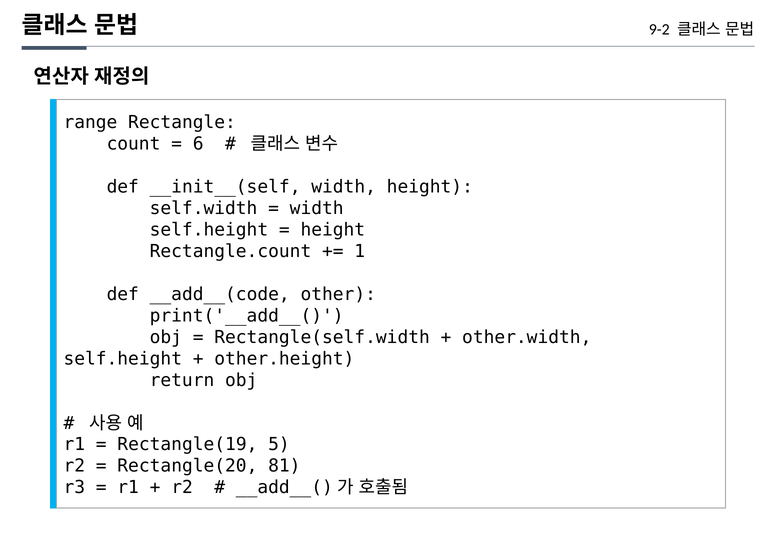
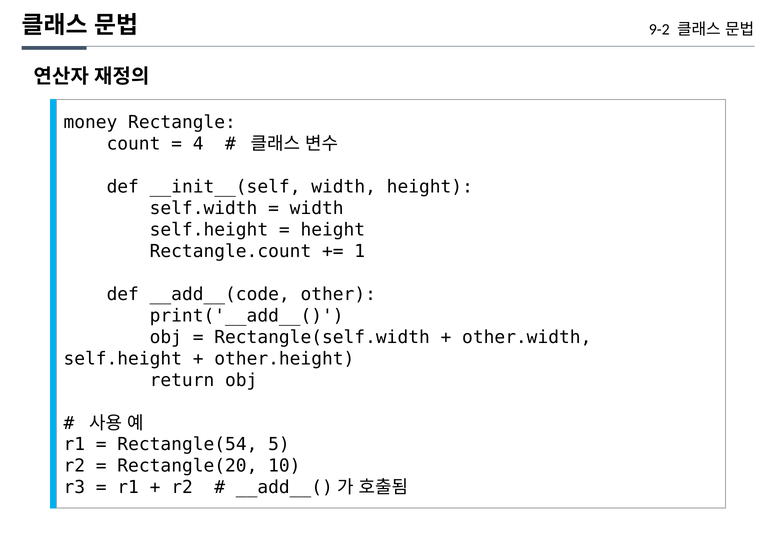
range: range -> money (90, 122)
6: 6 -> 4 (198, 144)
Rectangle(19: Rectangle(19 -> Rectangle(54 (187, 445)
81: 81 -> 10 (284, 466)
